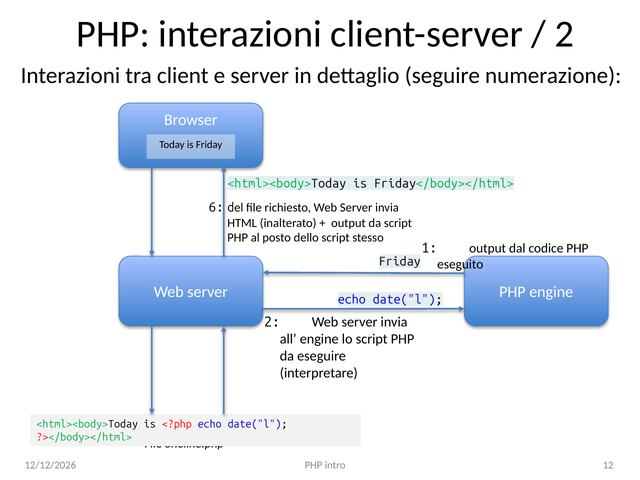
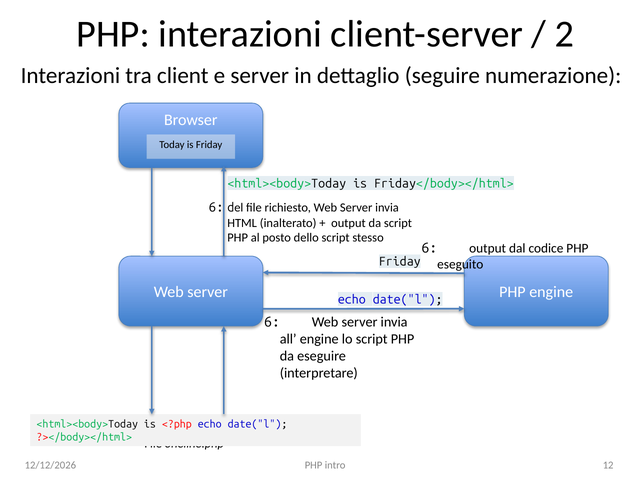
1: 1 -> 6 (429, 248)
2: 2 -> 6 (272, 322)
